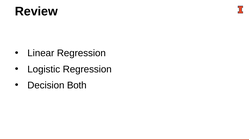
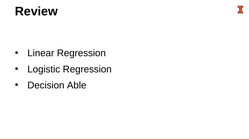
Both: Both -> Able (77, 85)
